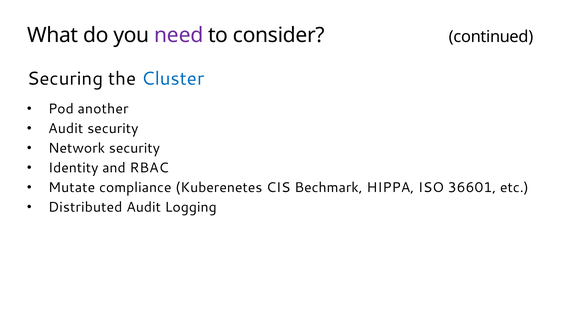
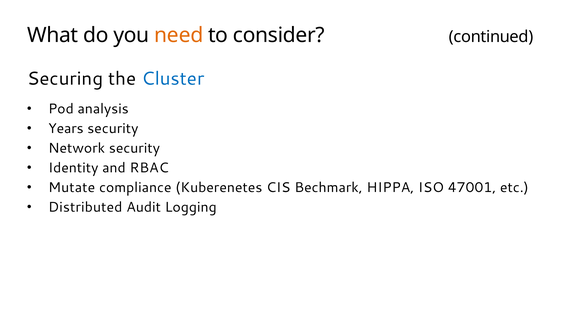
need colour: purple -> orange (179, 35)
another: another -> analysis (103, 109)
Audit: Audit -> Years (66, 129)
36601: 36601 -> 47001 (472, 188)
